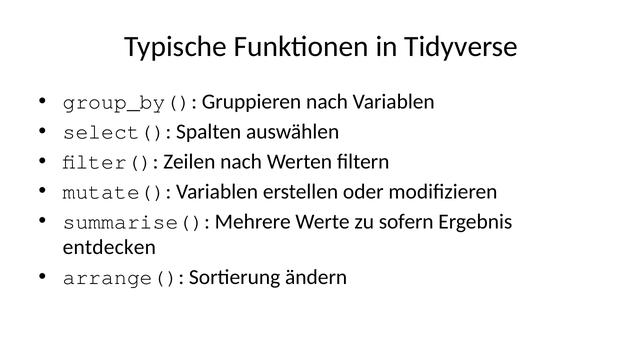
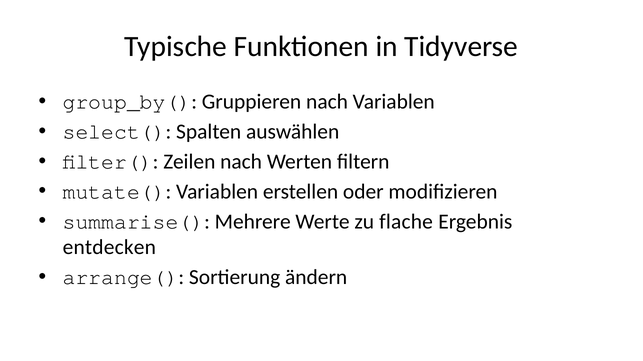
sofern: sofern -> flache (406, 222)
